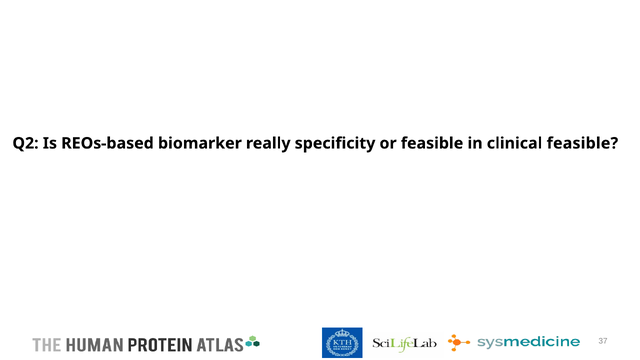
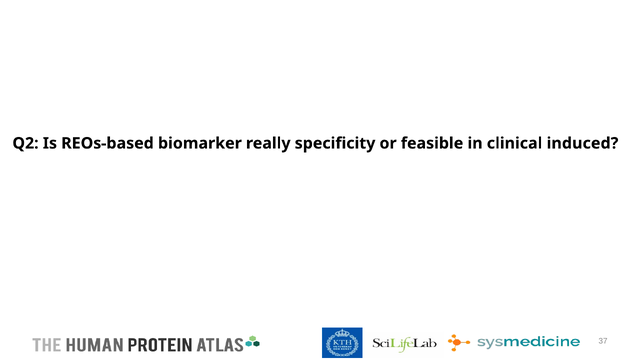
clinical feasible: feasible -> induced (582, 143)
